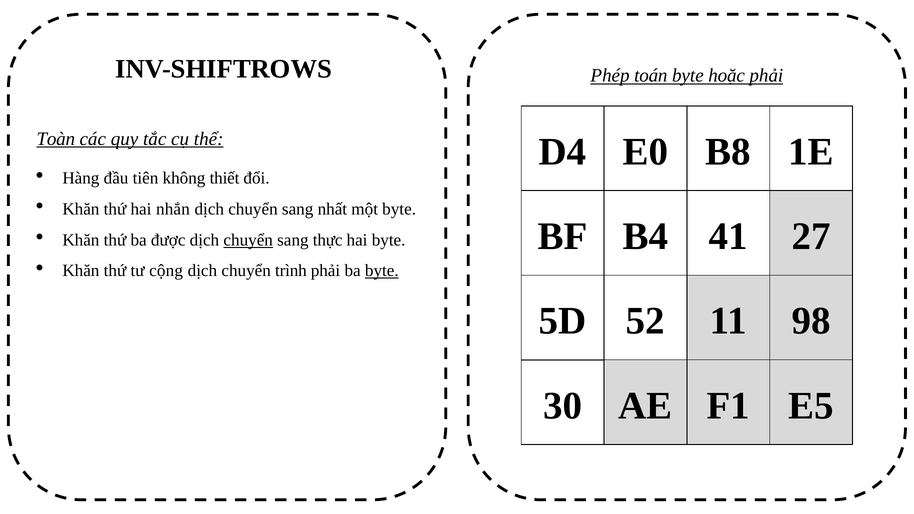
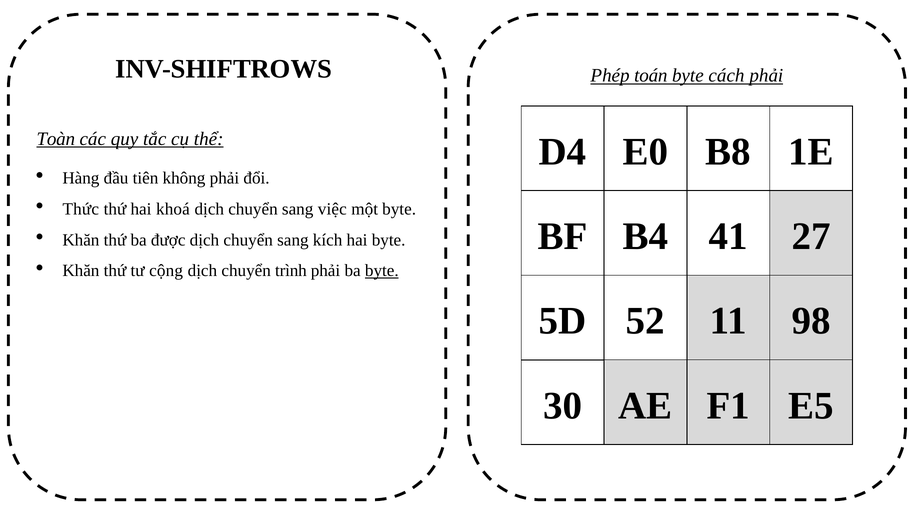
hoặc: hoặc -> cách (726, 75)
không thiết: thiết -> phải (224, 178)
Khăn: Khăn -> Thức (81, 209)
nhắn: nhắn -> khoá (173, 209)
nhất: nhất -> việc (332, 209)
chuyển underline: present -> none (248, 240)
thực: thực -> kích (328, 240)
